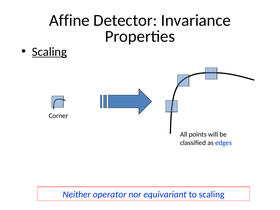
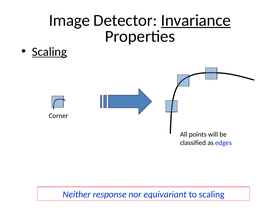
Affine: Affine -> Image (69, 20)
Invariance underline: none -> present (196, 20)
operator: operator -> response (110, 194)
